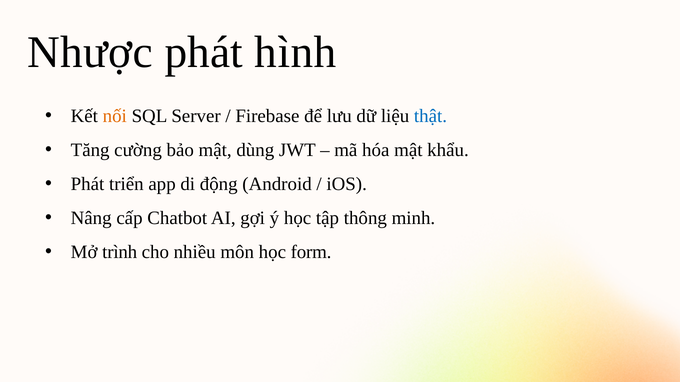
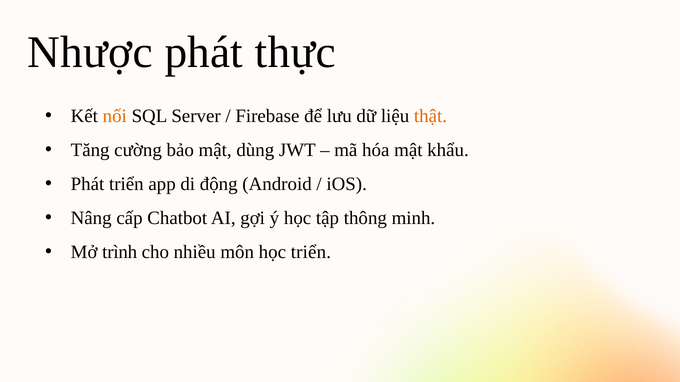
hình: hình -> thực (295, 52)
thật colour: blue -> orange (431, 116)
học form: form -> triển (311, 252)
